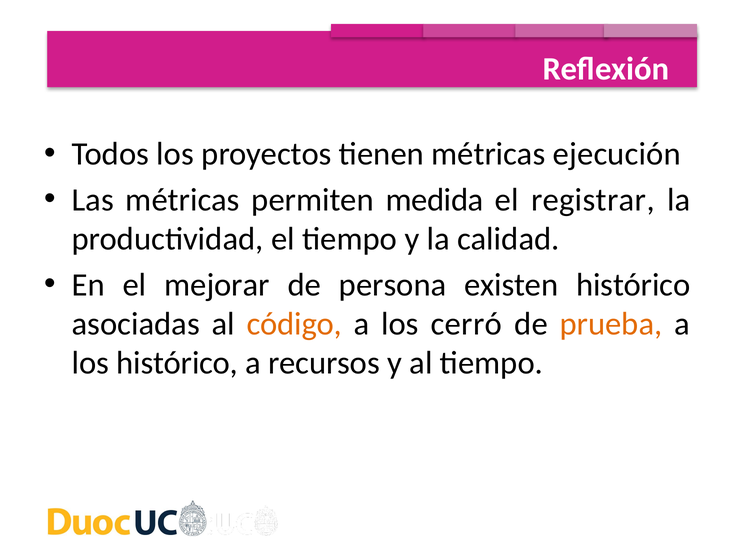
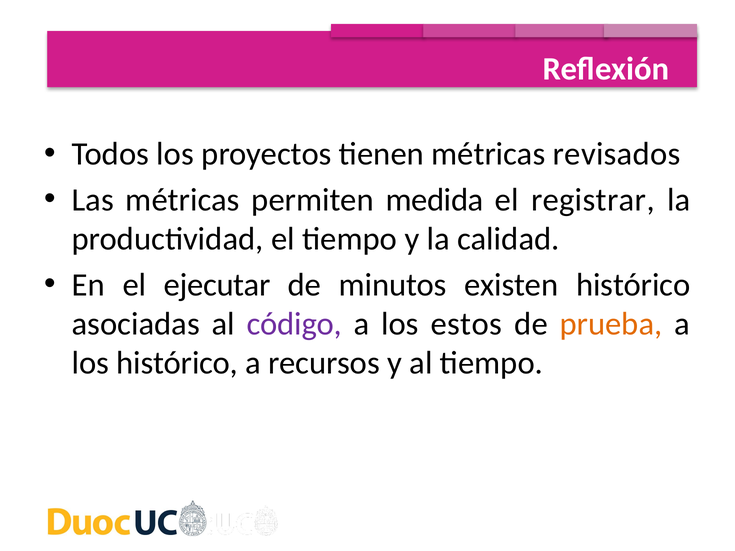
ejecución: ejecución -> revisados (617, 154)
mejorar: mejorar -> ejecutar (217, 285)
persona: persona -> minutos (393, 285)
código colour: orange -> purple (294, 324)
cerró: cerró -> estos (466, 324)
